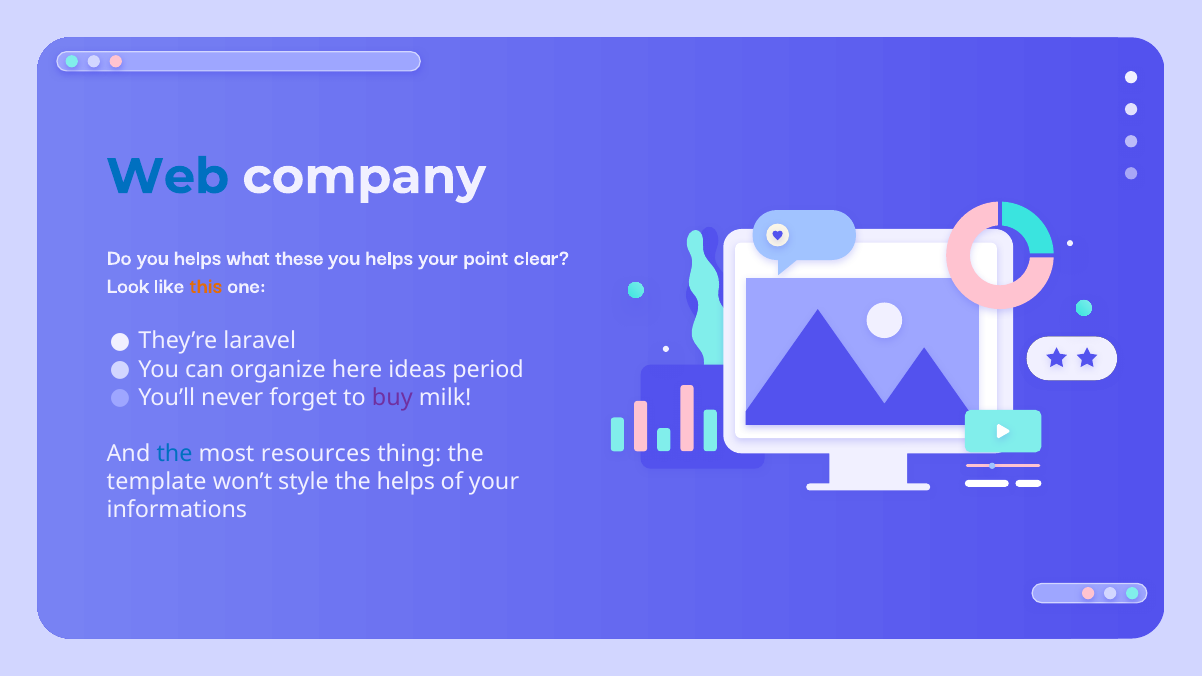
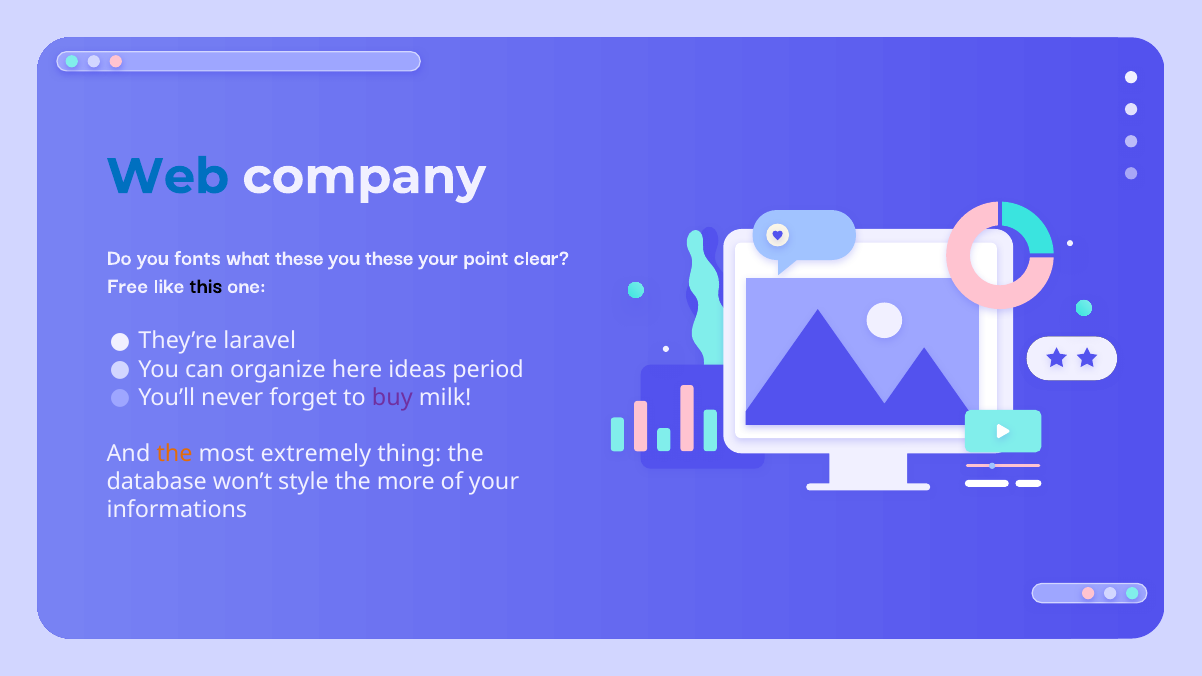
Do you helps: helps -> fonts (197, 257)
helps: helps -> these (389, 257)
Look: Look -> Free (128, 285)
this colour: orange -> black (206, 285)
the colour: blue -> orange (175, 454)
resources: resources -> extremely (316, 454)
template: template -> database (157, 482)
the helps: helps -> more (406, 482)
